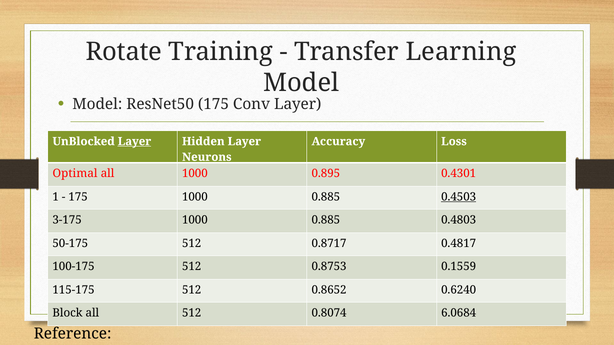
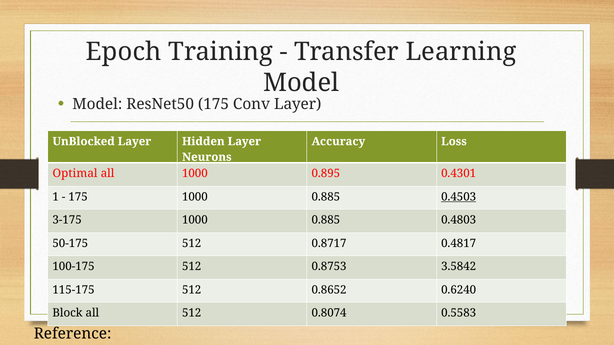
Rotate: Rotate -> Epoch (124, 52)
Layer underline: present -> none (135, 142)
0.1559: 0.1559 -> 3.5842 (459, 267)
6.0684: 6.0684 -> 0.5583 (459, 314)
